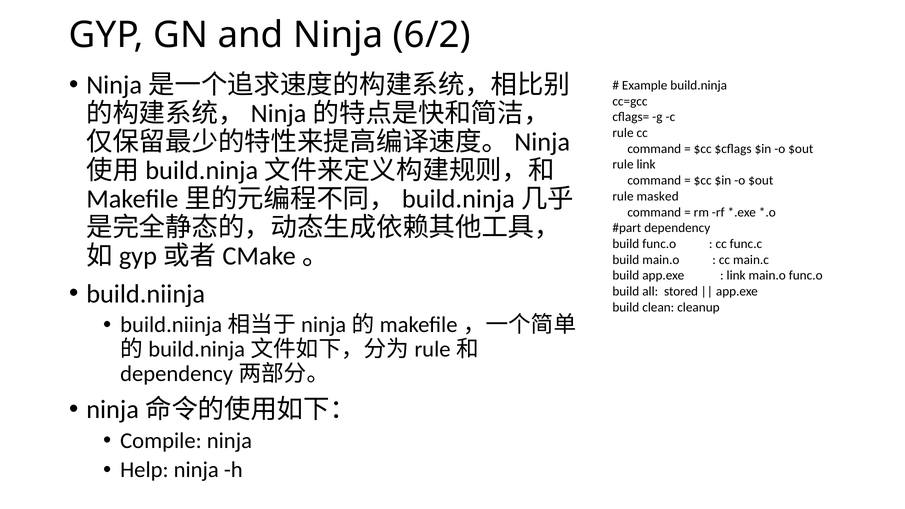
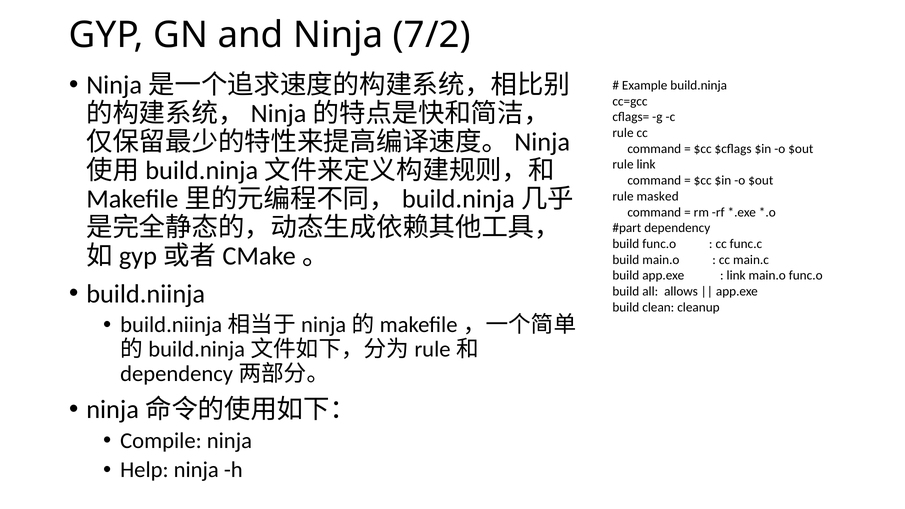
6/2: 6/2 -> 7/2 (432, 35)
stored: stored -> allows (681, 291)
